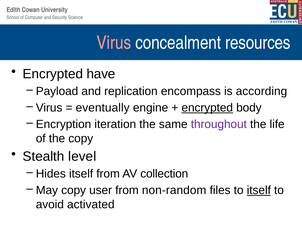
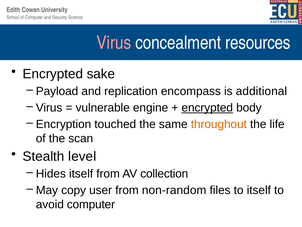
have: have -> sake (101, 74)
according: according -> additional (261, 91)
eventually: eventually -> vulnerable (103, 108)
iteration: iteration -> touched (115, 124)
throughout colour: purple -> orange (219, 124)
the copy: copy -> scan (81, 138)
itself underline: present -> none (259, 190)
avoid activated: activated -> computer (91, 204)
